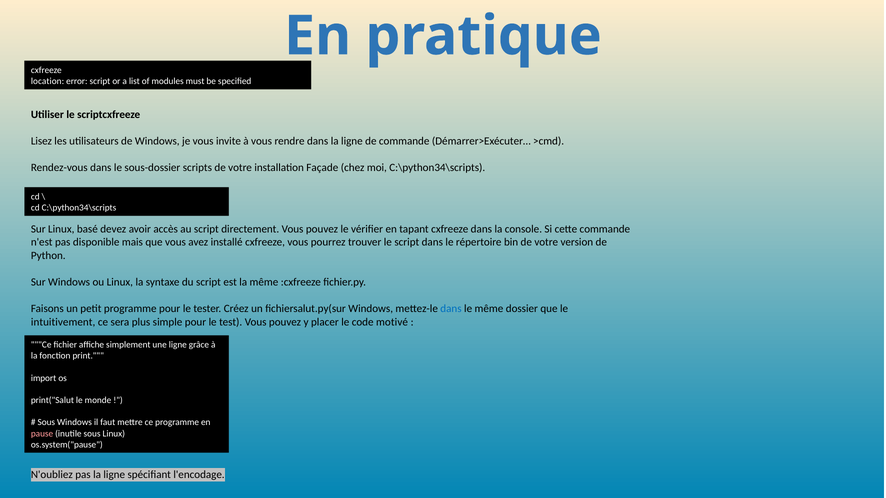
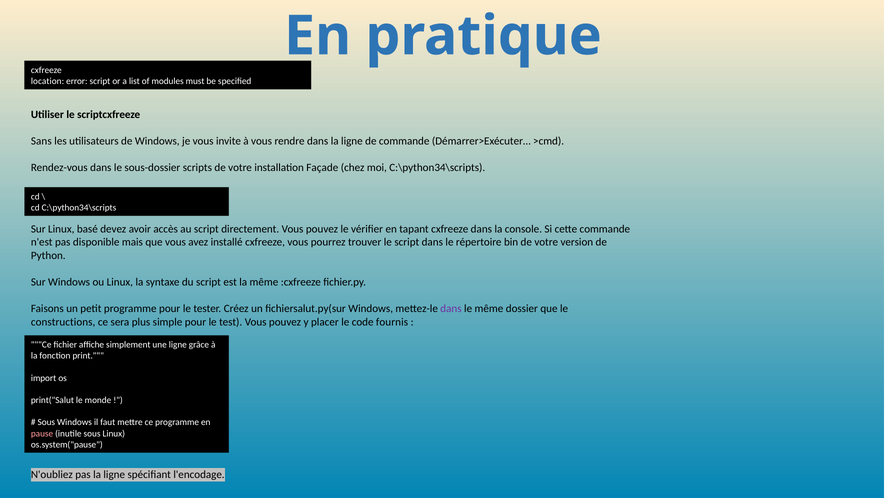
Lisez: Lisez -> Sans (41, 141)
dans colour: blue -> purple (451, 309)
intuitivement: intuitivement -> constructions (63, 322)
motivé: motivé -> fournis (392, 322)
